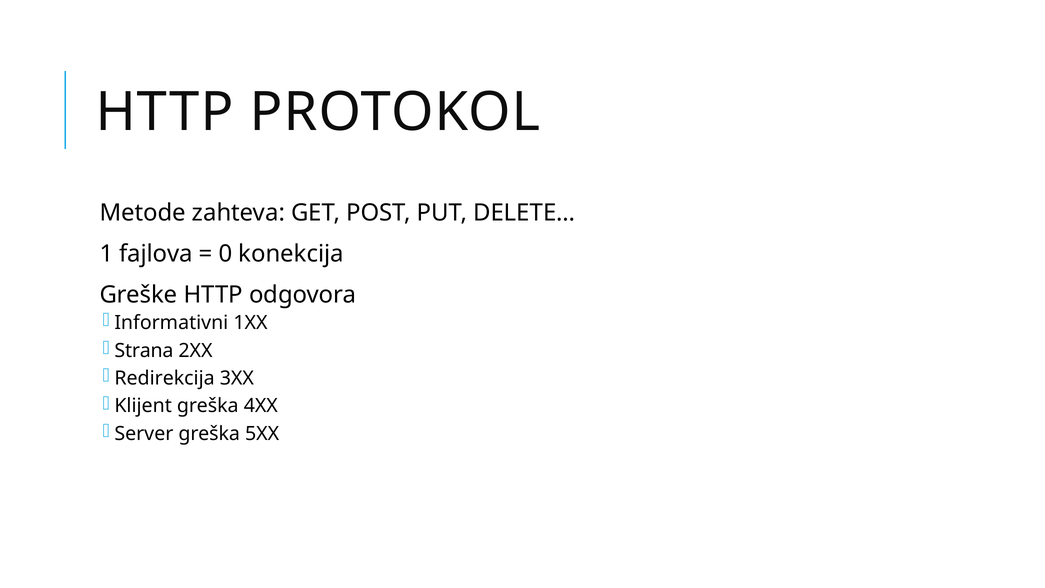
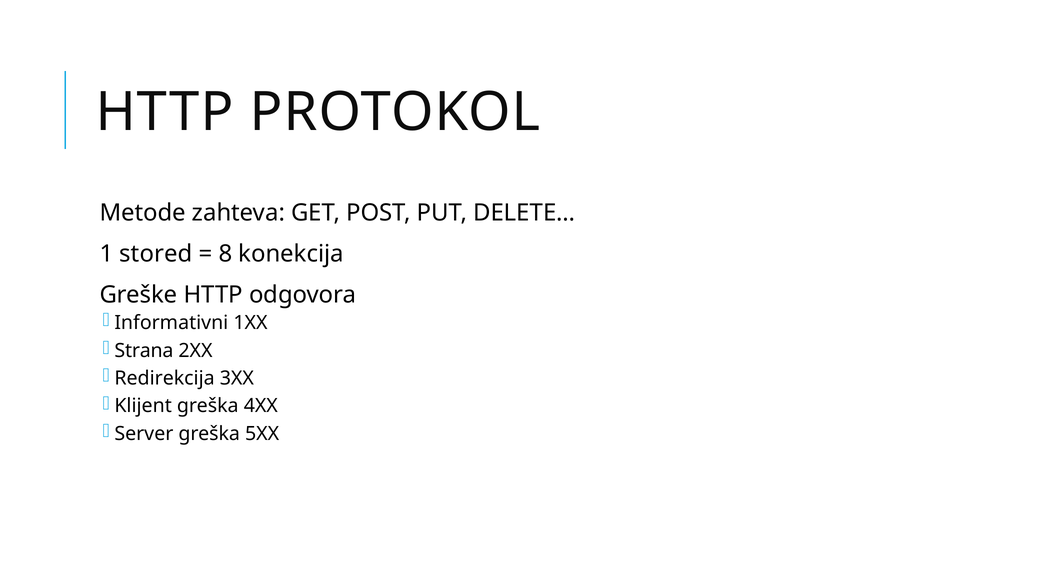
fajlova: fajlova -> stored (156, 254)
0: 0 -> 8 (225, 254)
